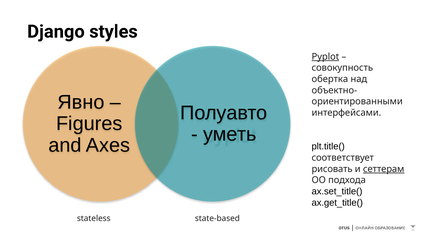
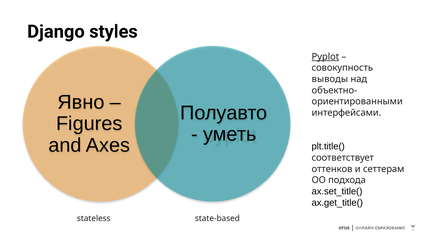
обертка: обертка -> выводы (330, 79)
рисовать: рисовать -> оттенков (332, 169)
сеттерам underline: present -> none (384, 169)
